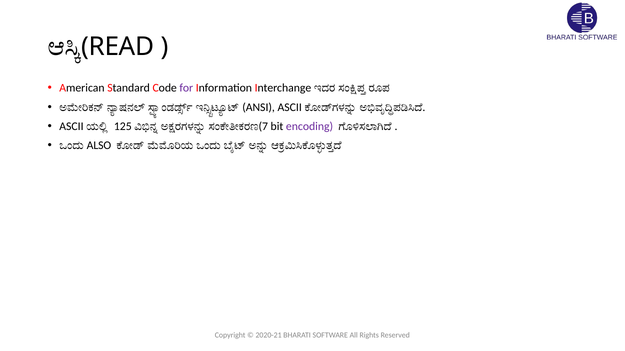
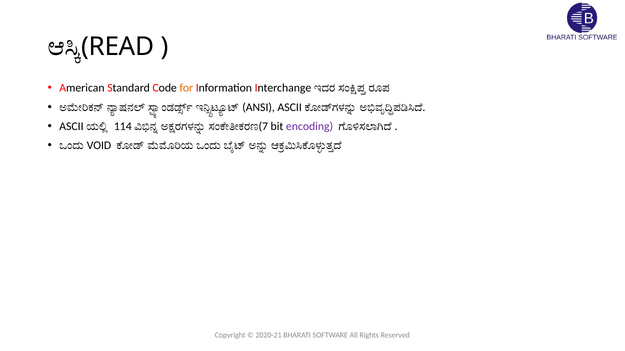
for colour: purple -> orange (186, 88)
125: 125 -> 114 (123, 127)
ALSO: ALSO -> VOID (99, 146)
